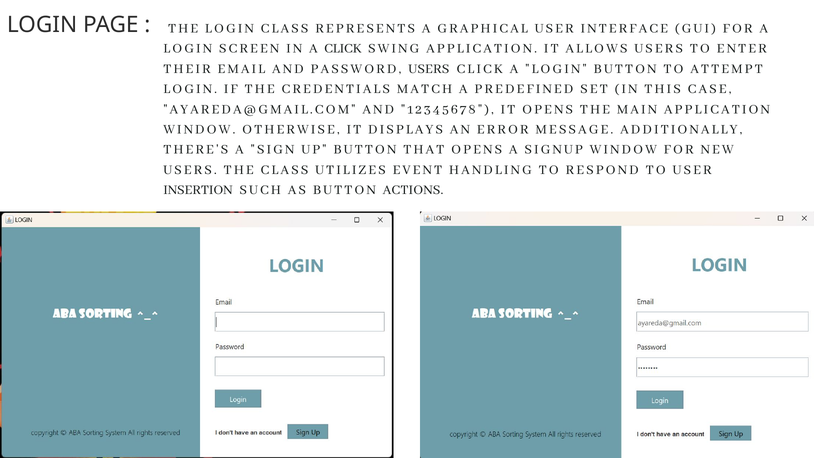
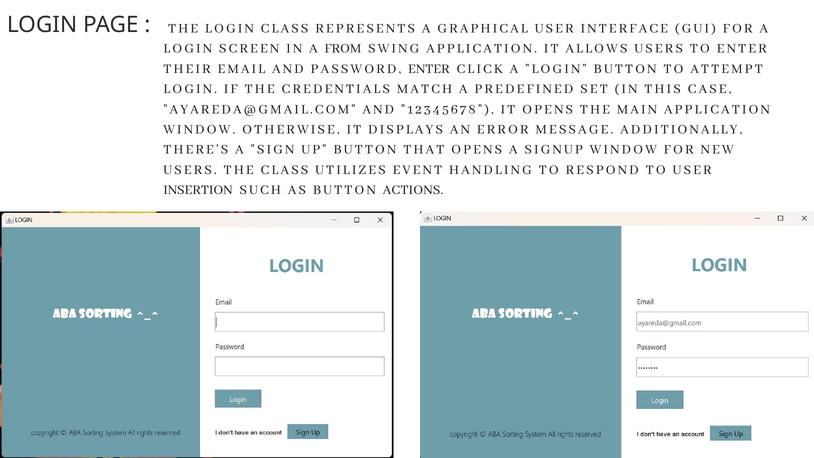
A CLICK: CLICK -> FROM (343, 48)
PASSWORD USERS: USERS -> ENTER (429, 68)
